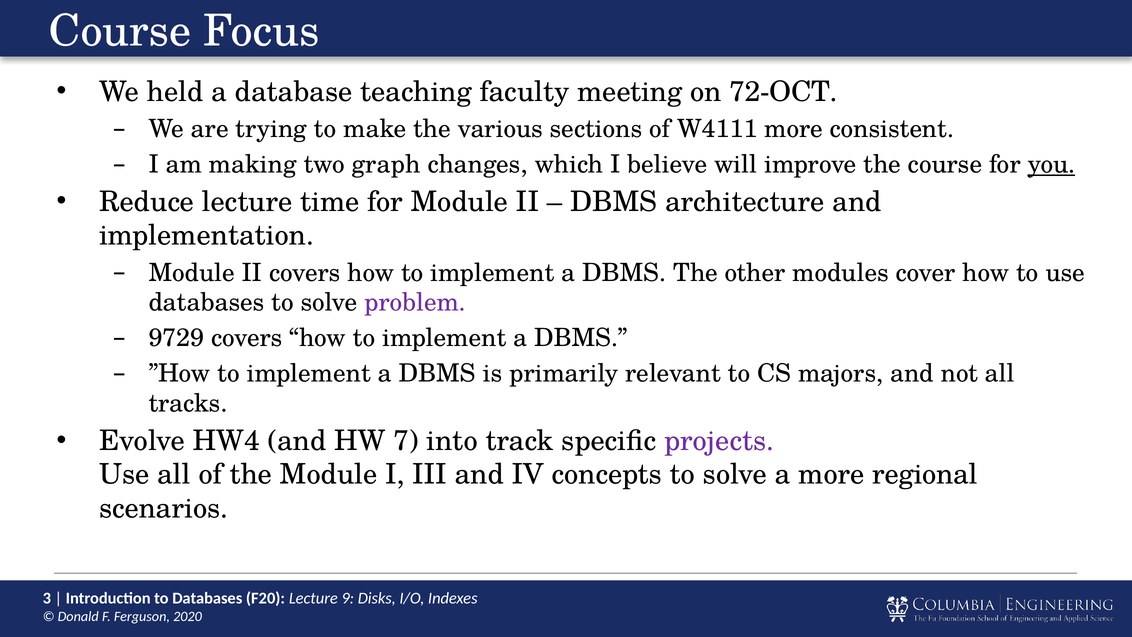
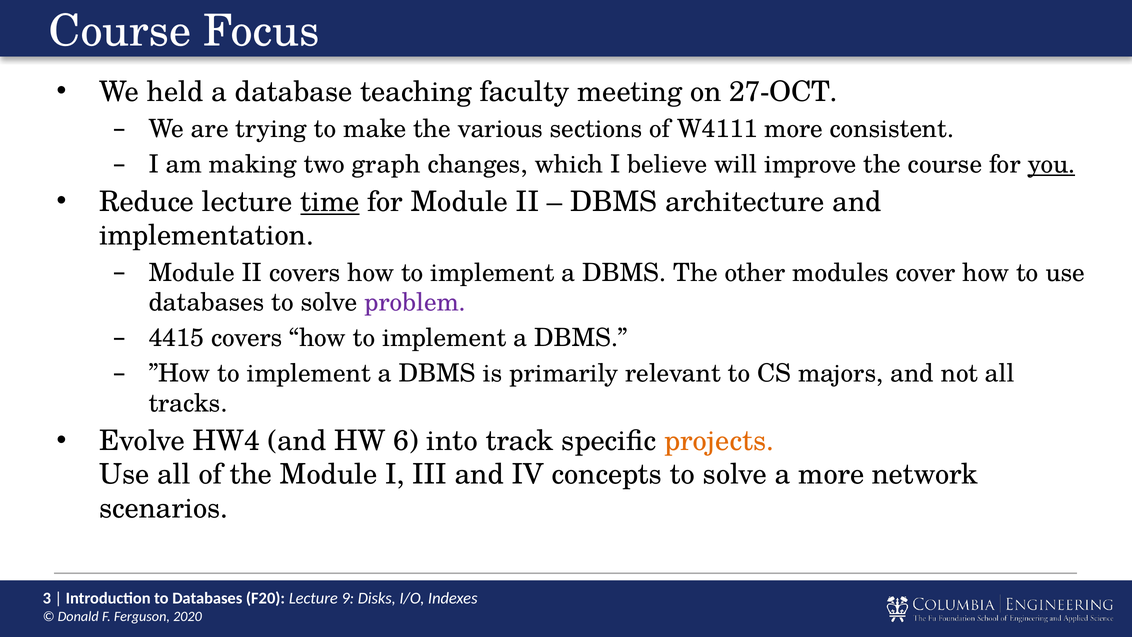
72-OCT: 72-OCT -> 27-OCT (784, 92)
time underline: none -> present (330, 202)
9729: 9729 -> 4415 (176, 338)
7: 7 -> 6 (406, 441)
projects colour: purple -> orange (719, 441)
regional: regional -> network (925, 474)
